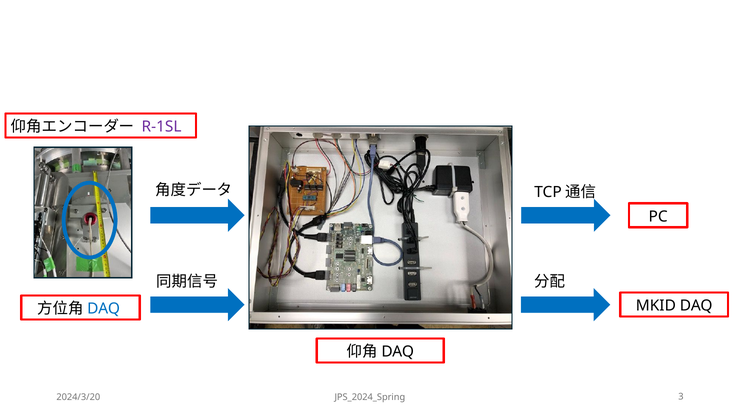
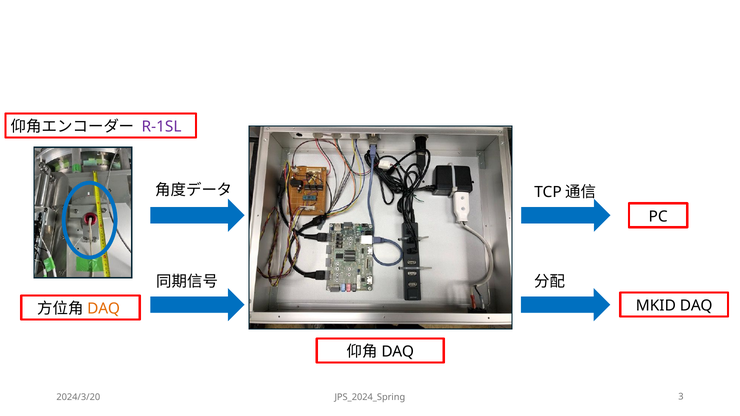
DAQ colour: blue -> orange (104, 309)
